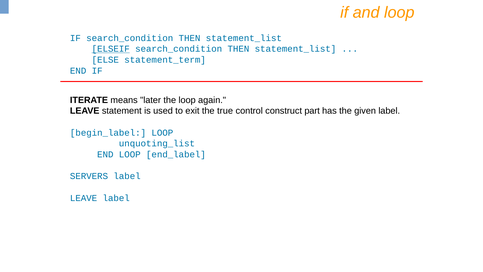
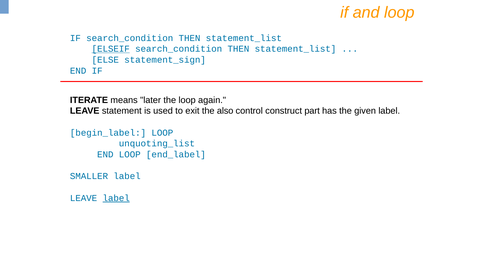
statement_term: statement_term -> statement_sign (165, 60)
true: true -> also (225, 111)
SERVERS: SERVERS -> SMALLER (89, 176)
label underline: none -> present (116, 198)
